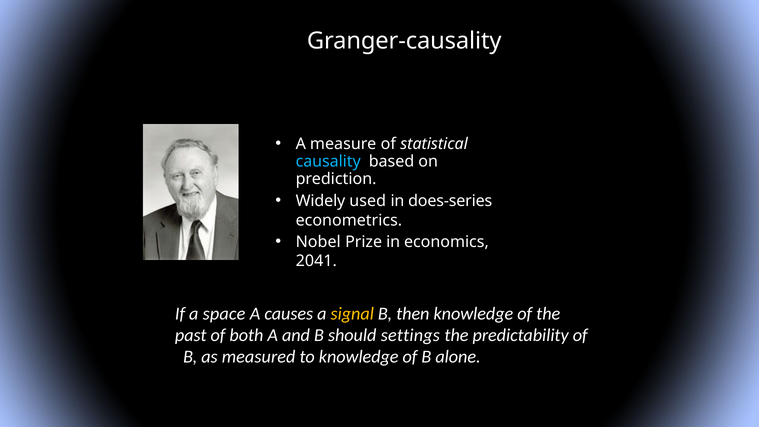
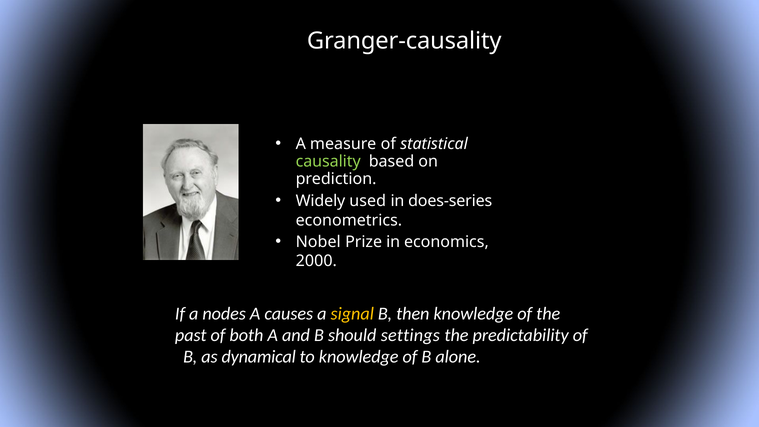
causality colour: light blue -> light green (328, 161)
2041: 2041 -> 2000 (316, 261)
space: space -> nodes (224, 314)
measured: measured -> dynamical (259, 357)
